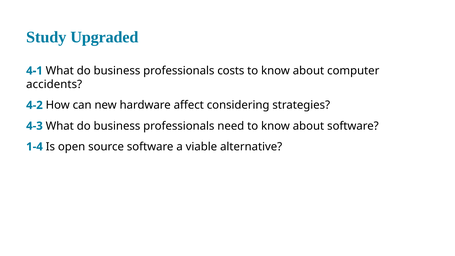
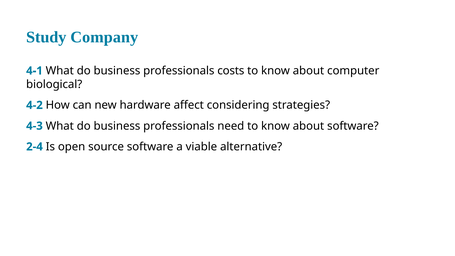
Upgraded: Upgraded -> Company (104, 37)
accidents: accidents -> biological (54, 84)
1-4: 1-4 -> 2-4 (34, 147)
